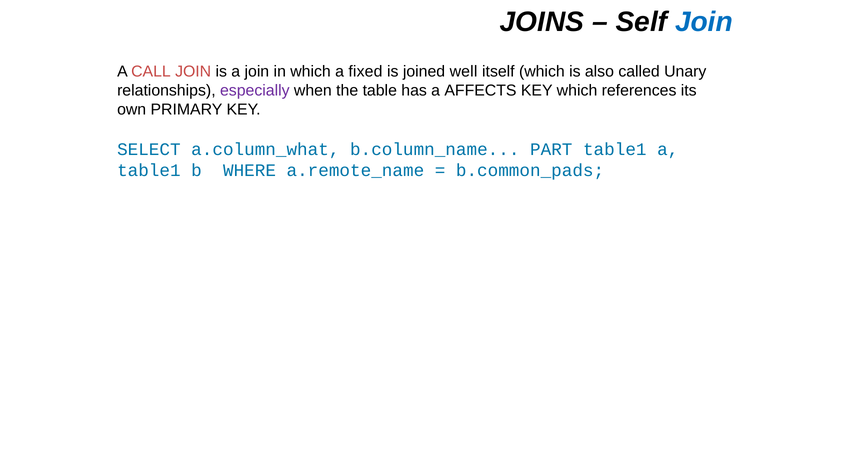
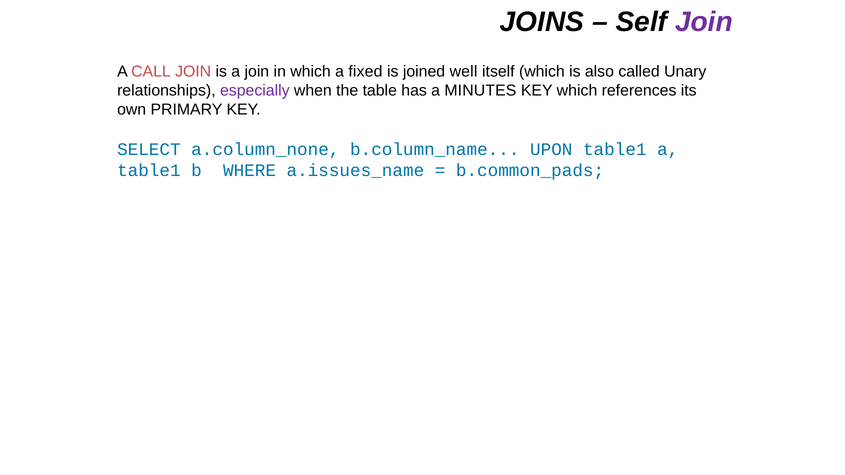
Join colour: blue -> purple (704, 22)
AFFECTS: AFFECTS -> MINUTES (480, 91)
a.column_what: a.column_what -> a.column_none (265, 150)
PART: PART -> UPON (551, 150)
a.remote_name: a.remote_name -> a.issues_name (355, 171)
